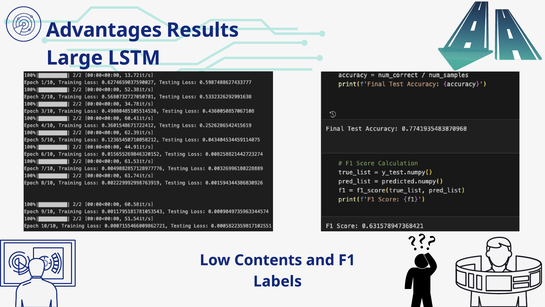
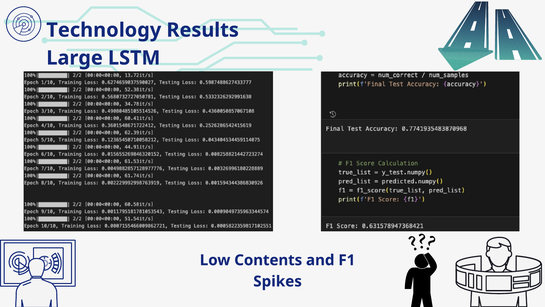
Advantages: Advantages -> Technology (104, 30)
Labels: Labels -> Spikes (278, 281)
